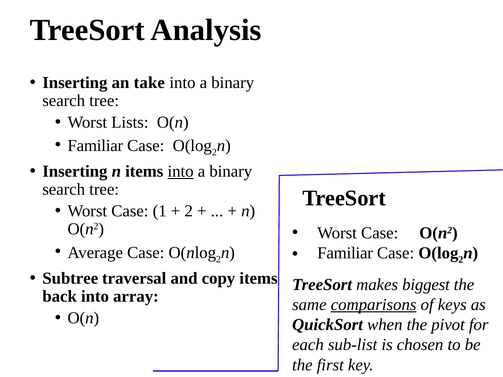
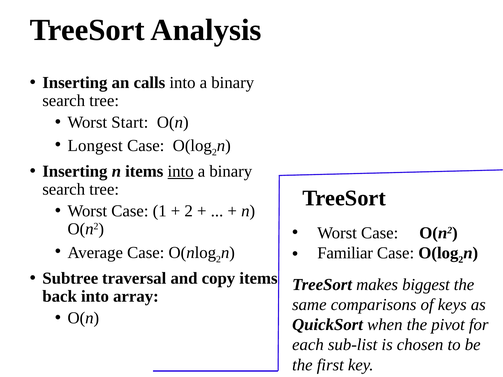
take: take -> calls (149, 83)
Lists: Lists -> Start (130, 122)
Familiar: Familiar -> Longest (95, 146)
comparisons underline: present -> none (374, 305)
